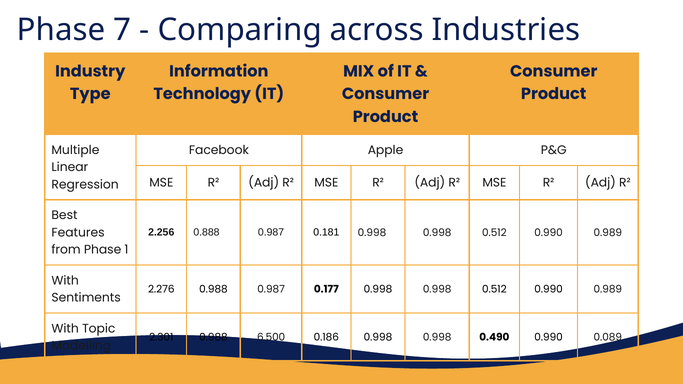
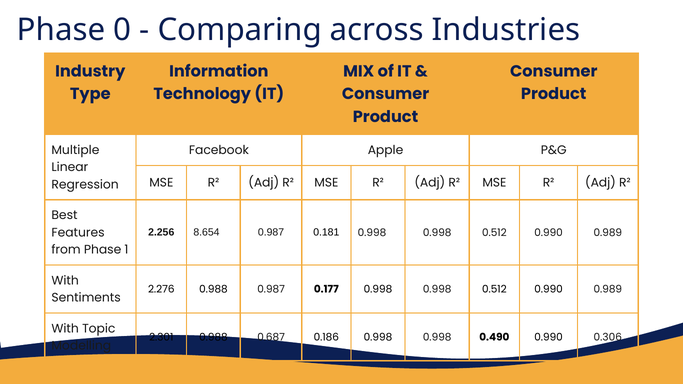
7: 7 -> 0 (122, 30)
0.888: 0.888 -> 8.654 (206, 233)
6.500: 6.500 -> 0.687 (271, 337)
0.089: 0.089 -> 0.306 (608, 337)
